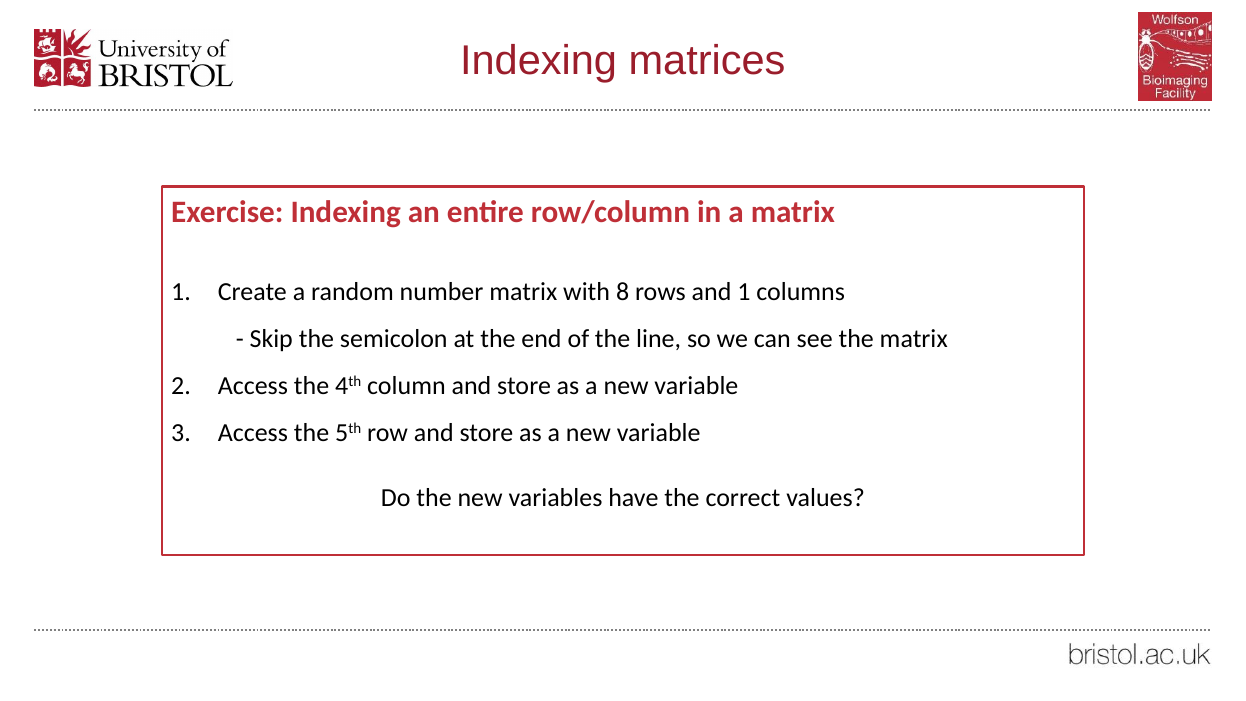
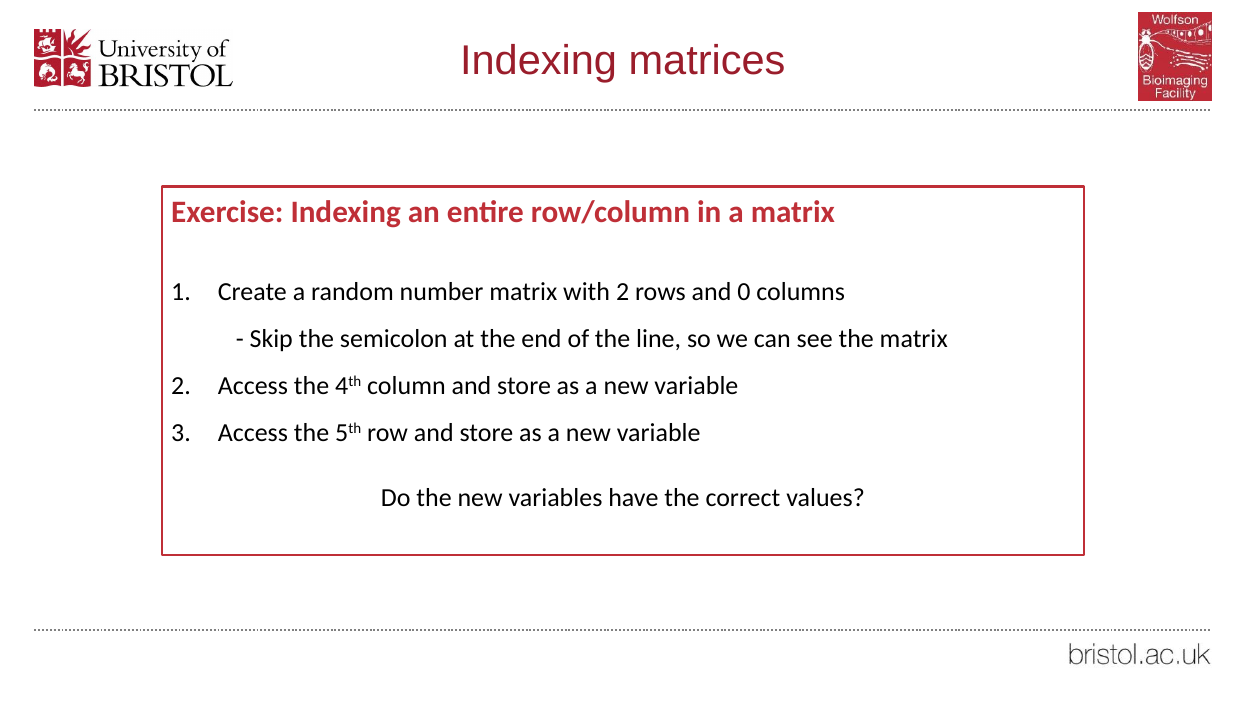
with 8: 8 -> 2 (623, 292)
and 1: 1 -> 0 (744, 292)
